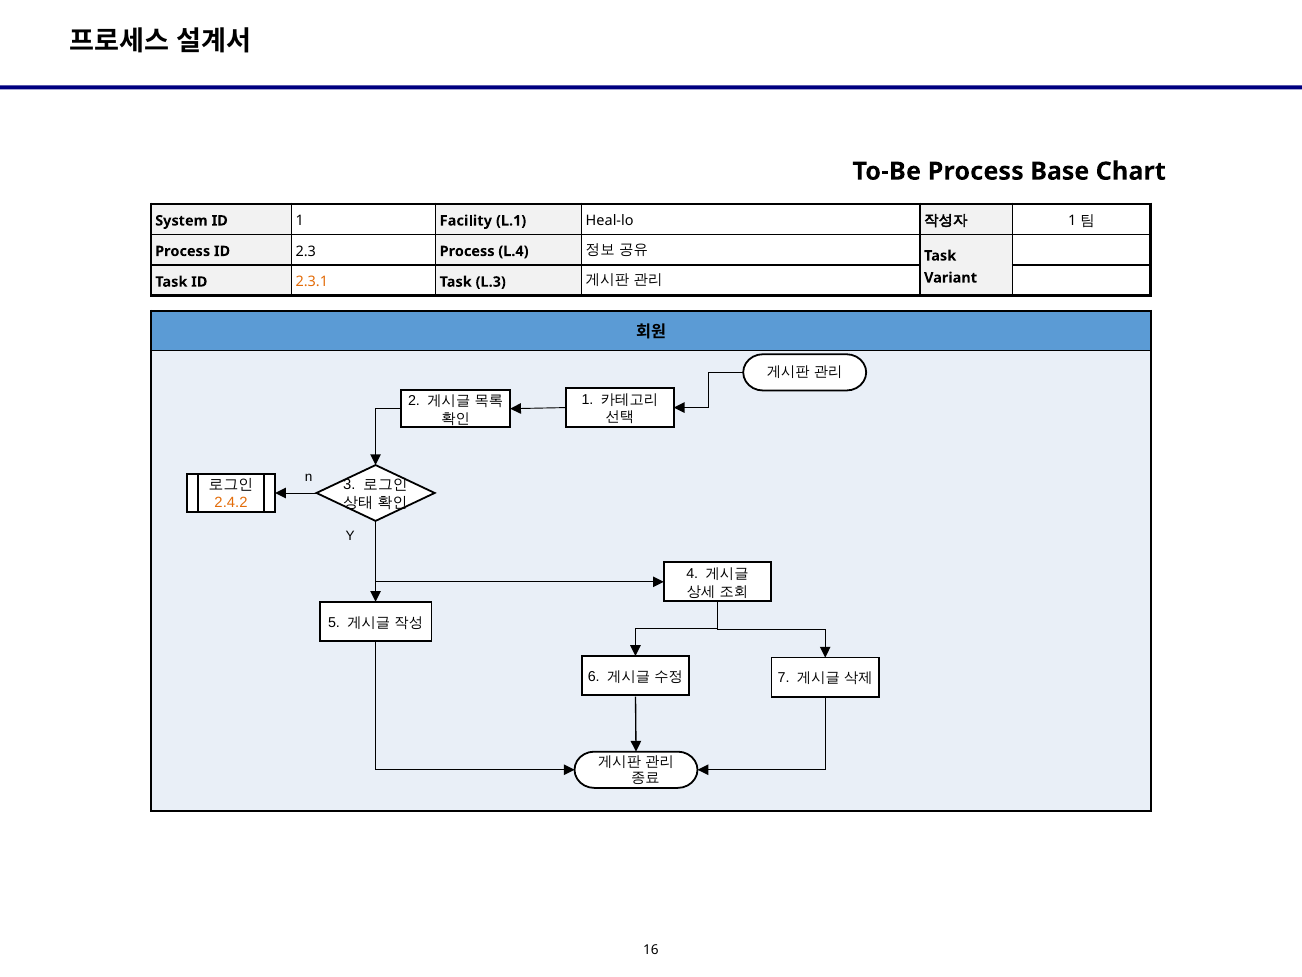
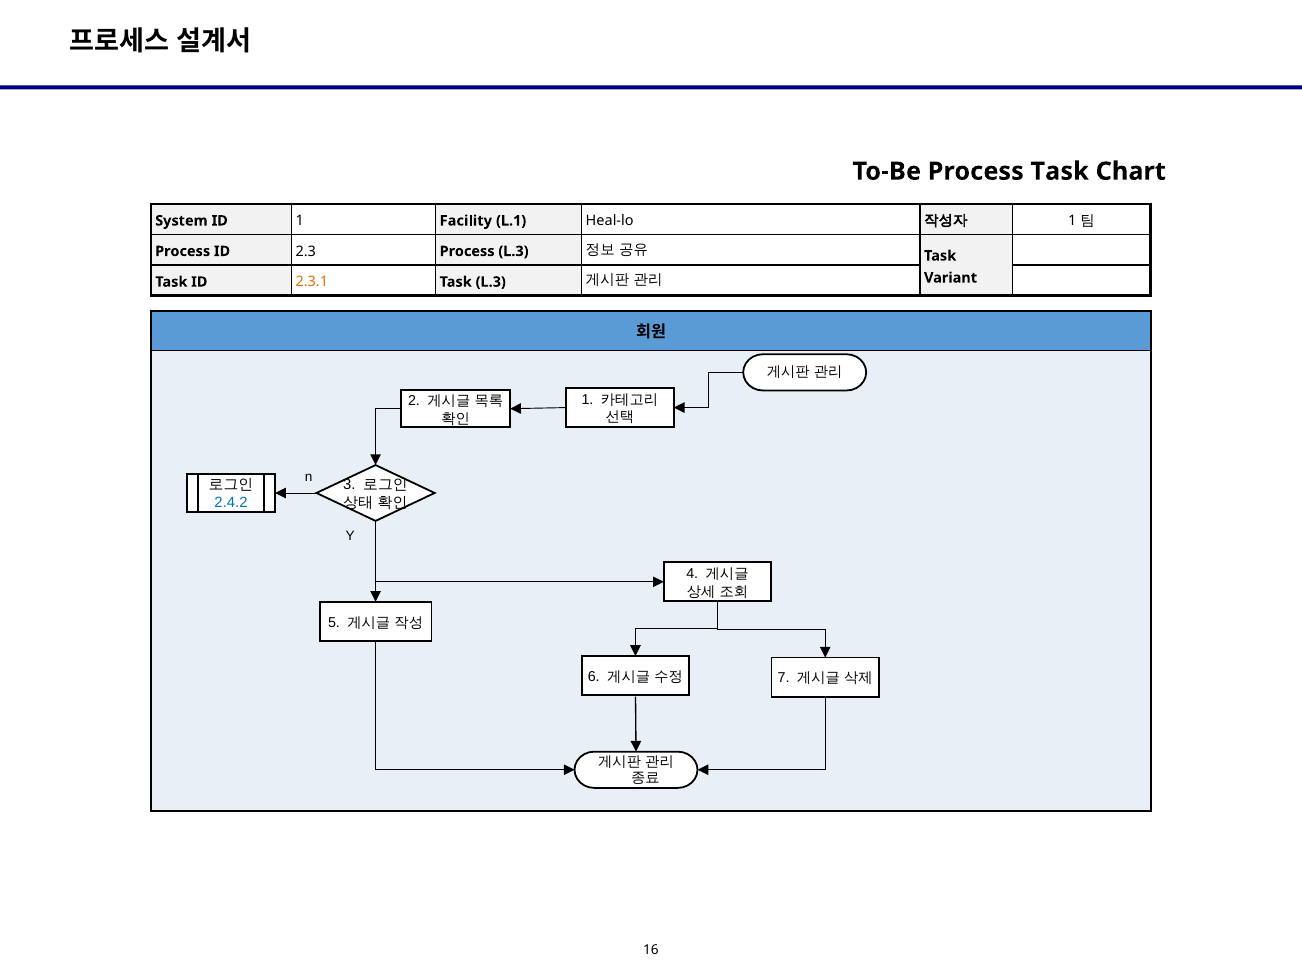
Process Base: Base -> Task (1060, 171)
Process L.4: L.4 -> L.3 (513, 251)
2.4.2 colour: orange -> blue (231, 503)
